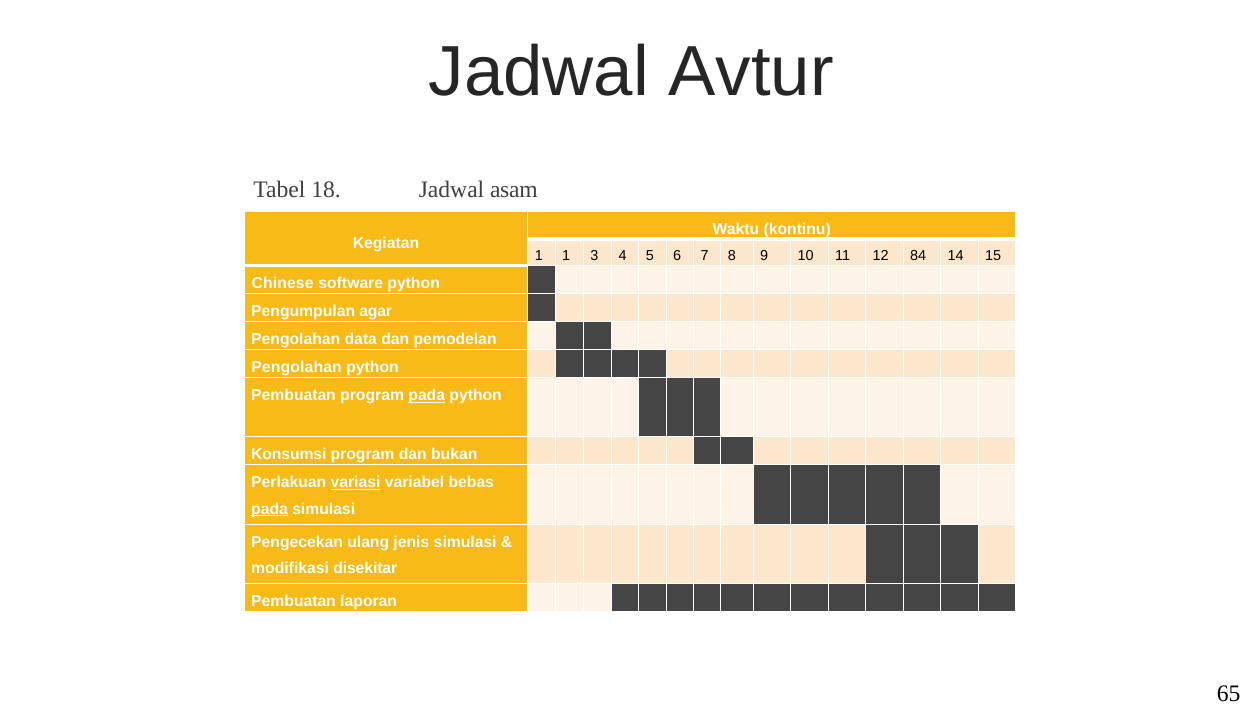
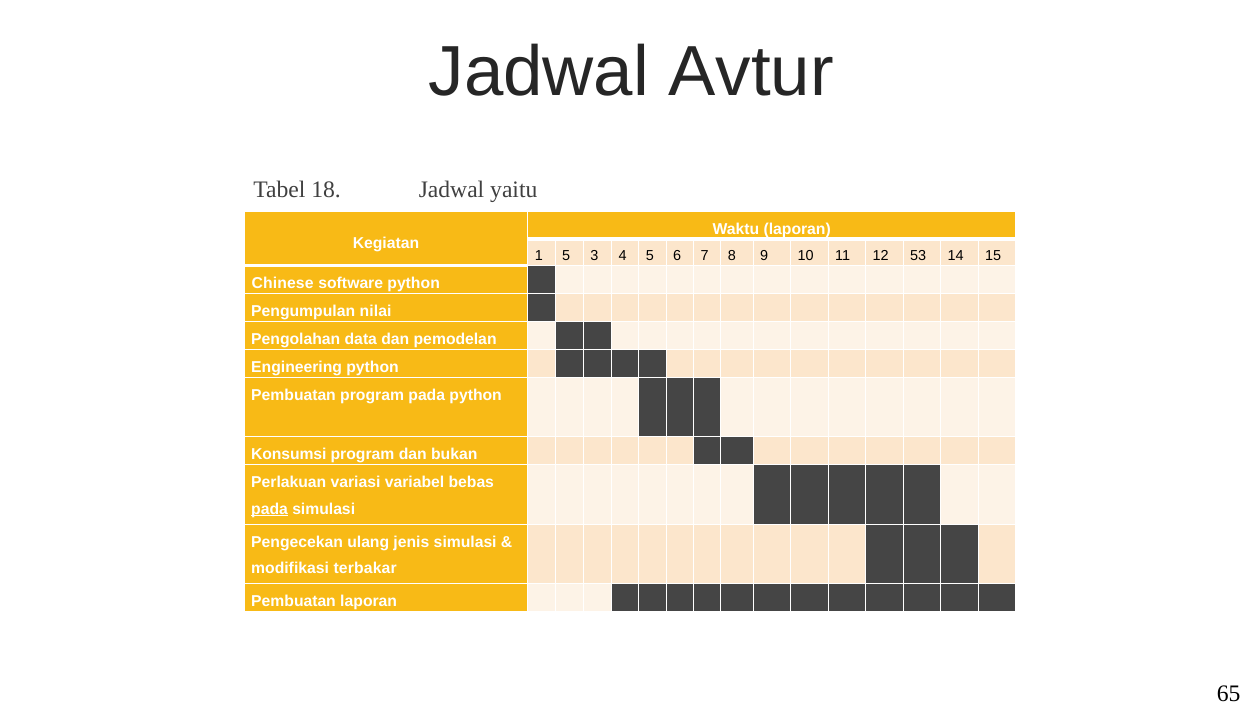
asam: asam -> yaitu (514, 190)
Waktu kontinu: kontinu -> laporan (797, 229)
1 1: 1 -> 5 (566, 255)
84: 84 -> 53 (918, 255)
agar: agar -> nilai (376, 311)
Pengolahan: Pengolahan -> Engineering (297, 367)
pada underline: present -> none (427, 395)
variasi underline: present -> none (356, 483)
disekitar: disekitar -> terbakar (365, 568)
